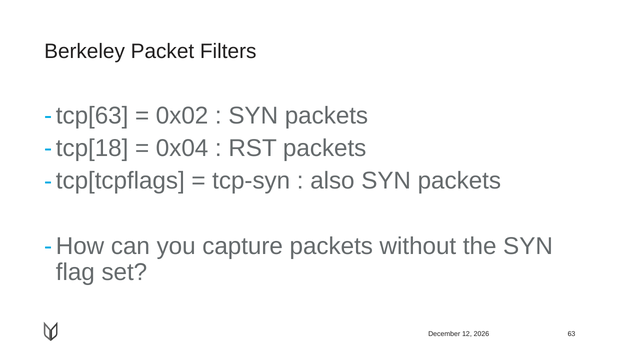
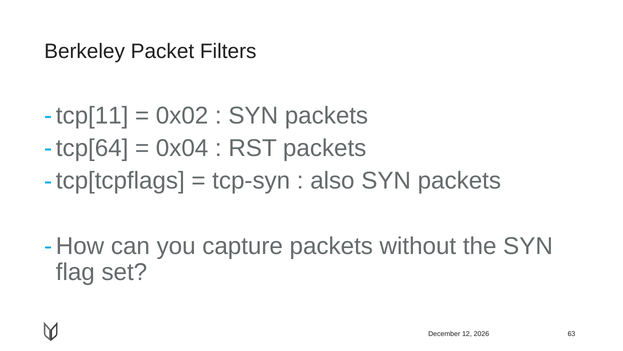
tcp[63: tcp[63 -> tcp[11 (92, 115)
tcp[18: tcp[18 -> tcp[64 (92, 148)
